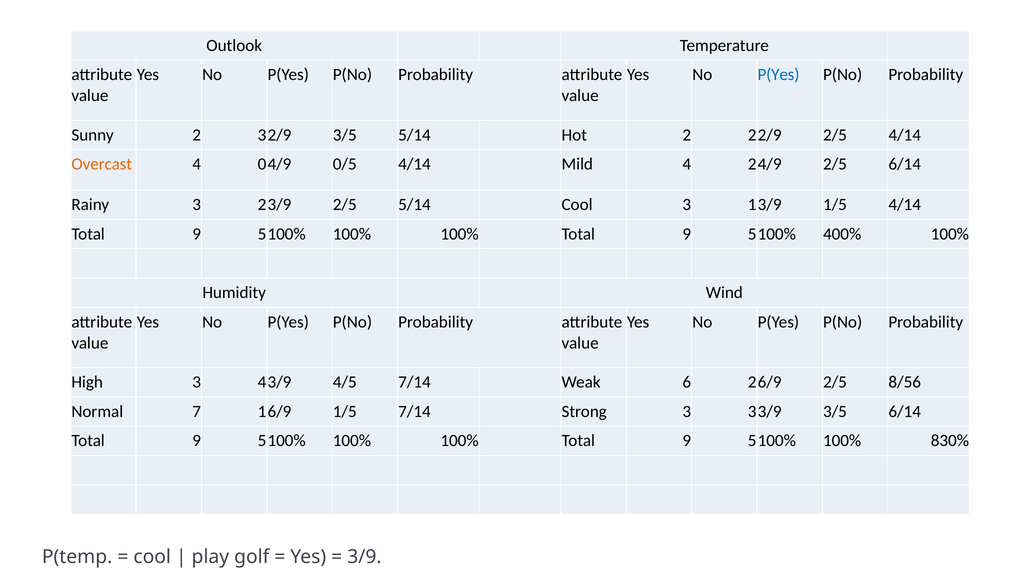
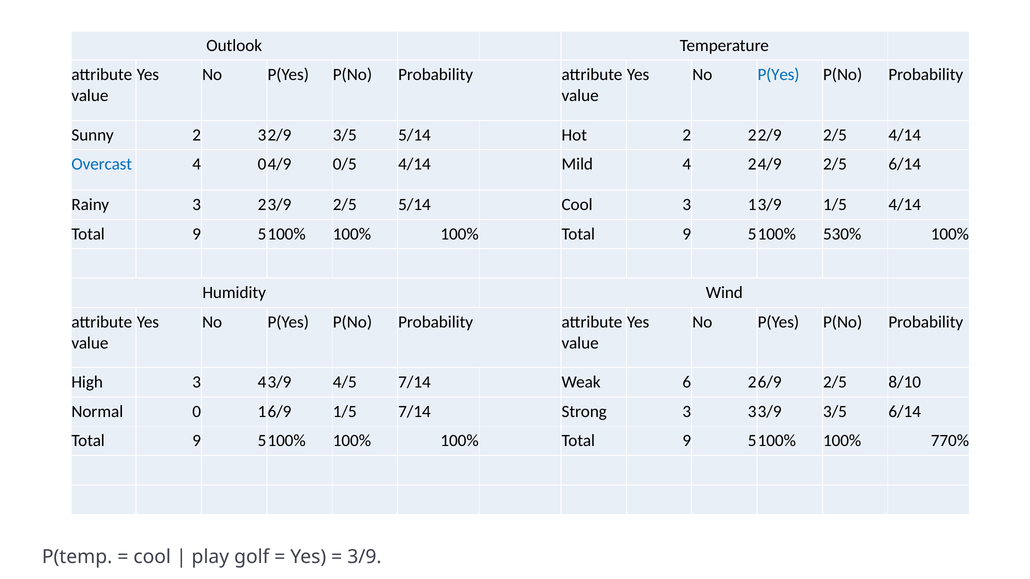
Overcast colour: orange -> blue (102, 164)
400%: 400% -> 530% (842, 234)
8/56: 8/56 -> 8/10 (905, 382)
7: 7 -> 0 (197, 412)
830%: 830% -> 770% (950, 441)
